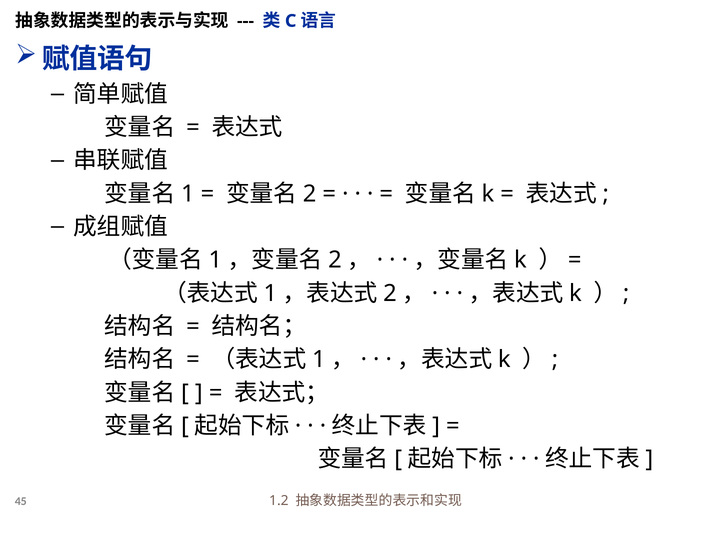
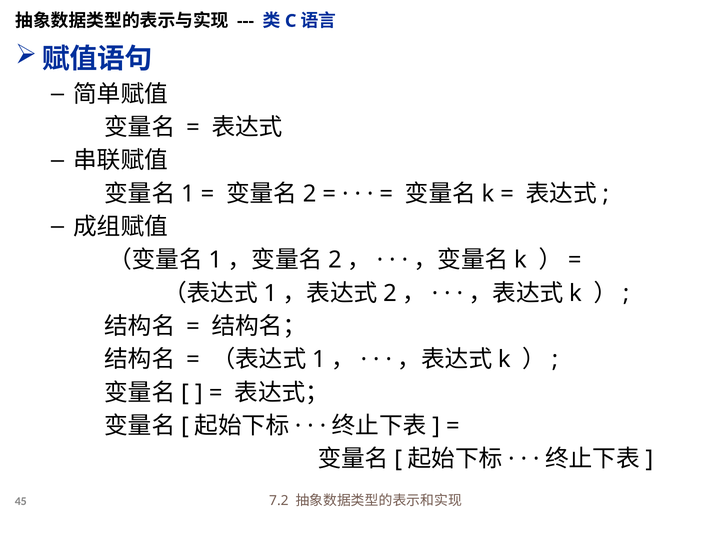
1.2: 1.2 -> 7.2 (279, 501)
